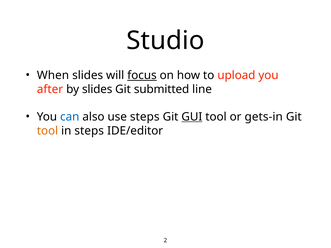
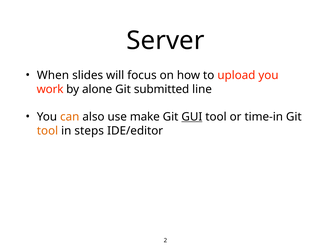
Studio: Studio -> Server (165, 41)
focus underline: present -> none (142, 75)
after: after -> work (50, 89)
by slides: slides -> alone (97, 89)
can colour: blue -> orange (70, 117)
use steps: steps -> make (145, 117)
gets-in: gets-in -> time-in (264, 117)
